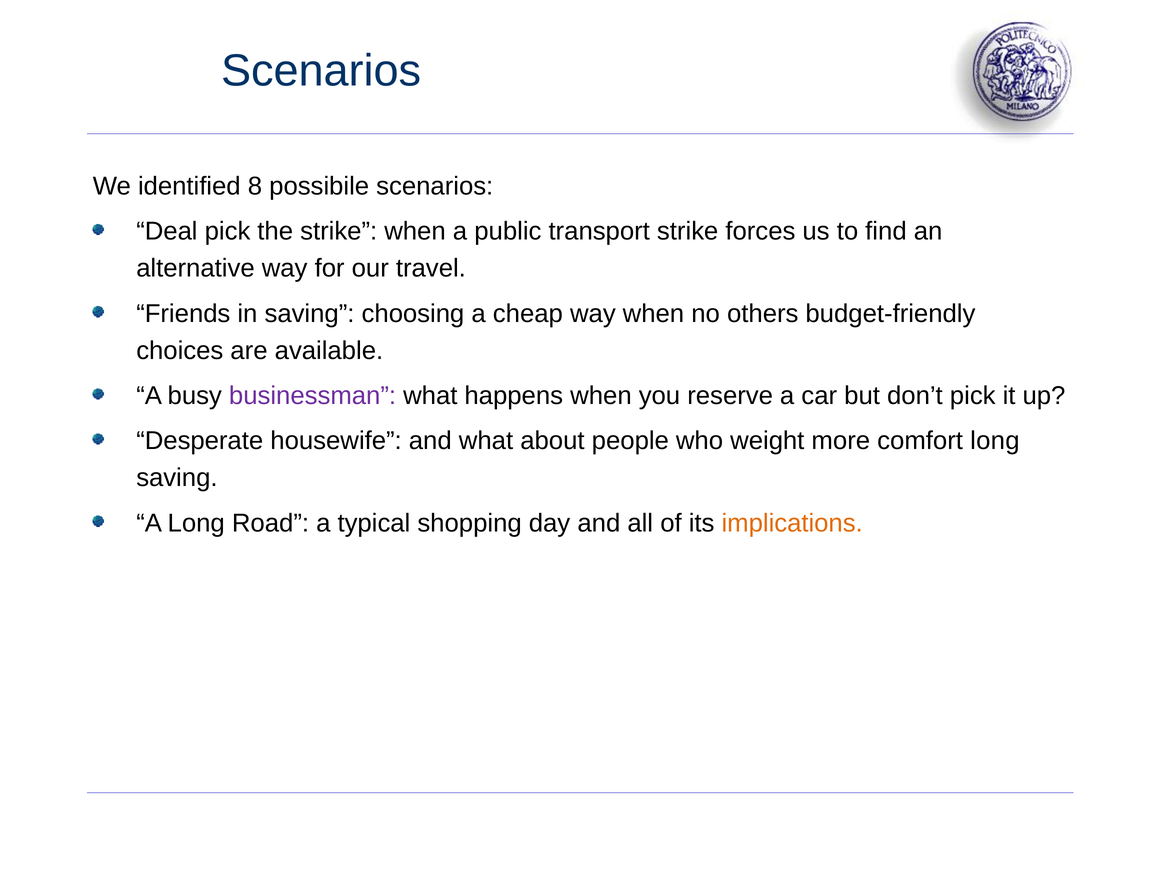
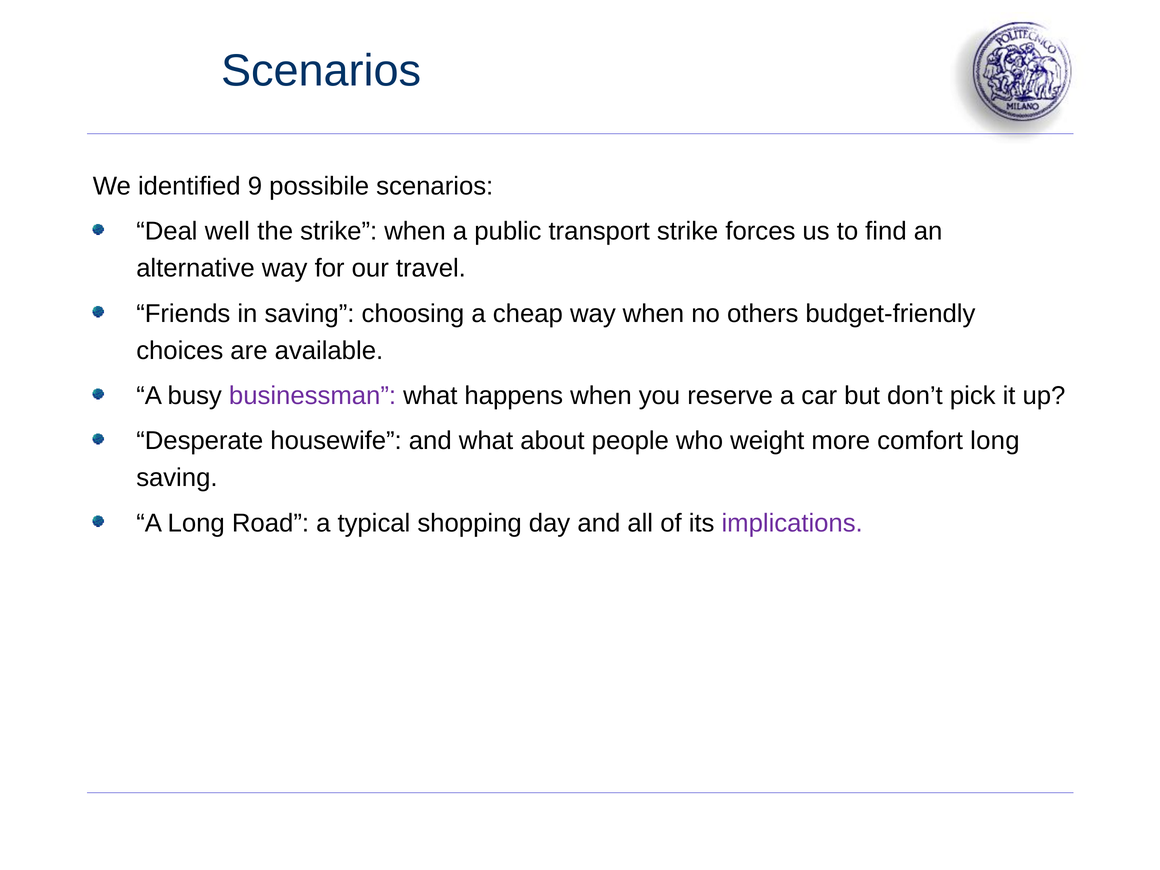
8: 8 -> 9 (255, 186)
Deal pick: pick -> well (227, 231)
implications colour: orange -> purple (792, 523)
